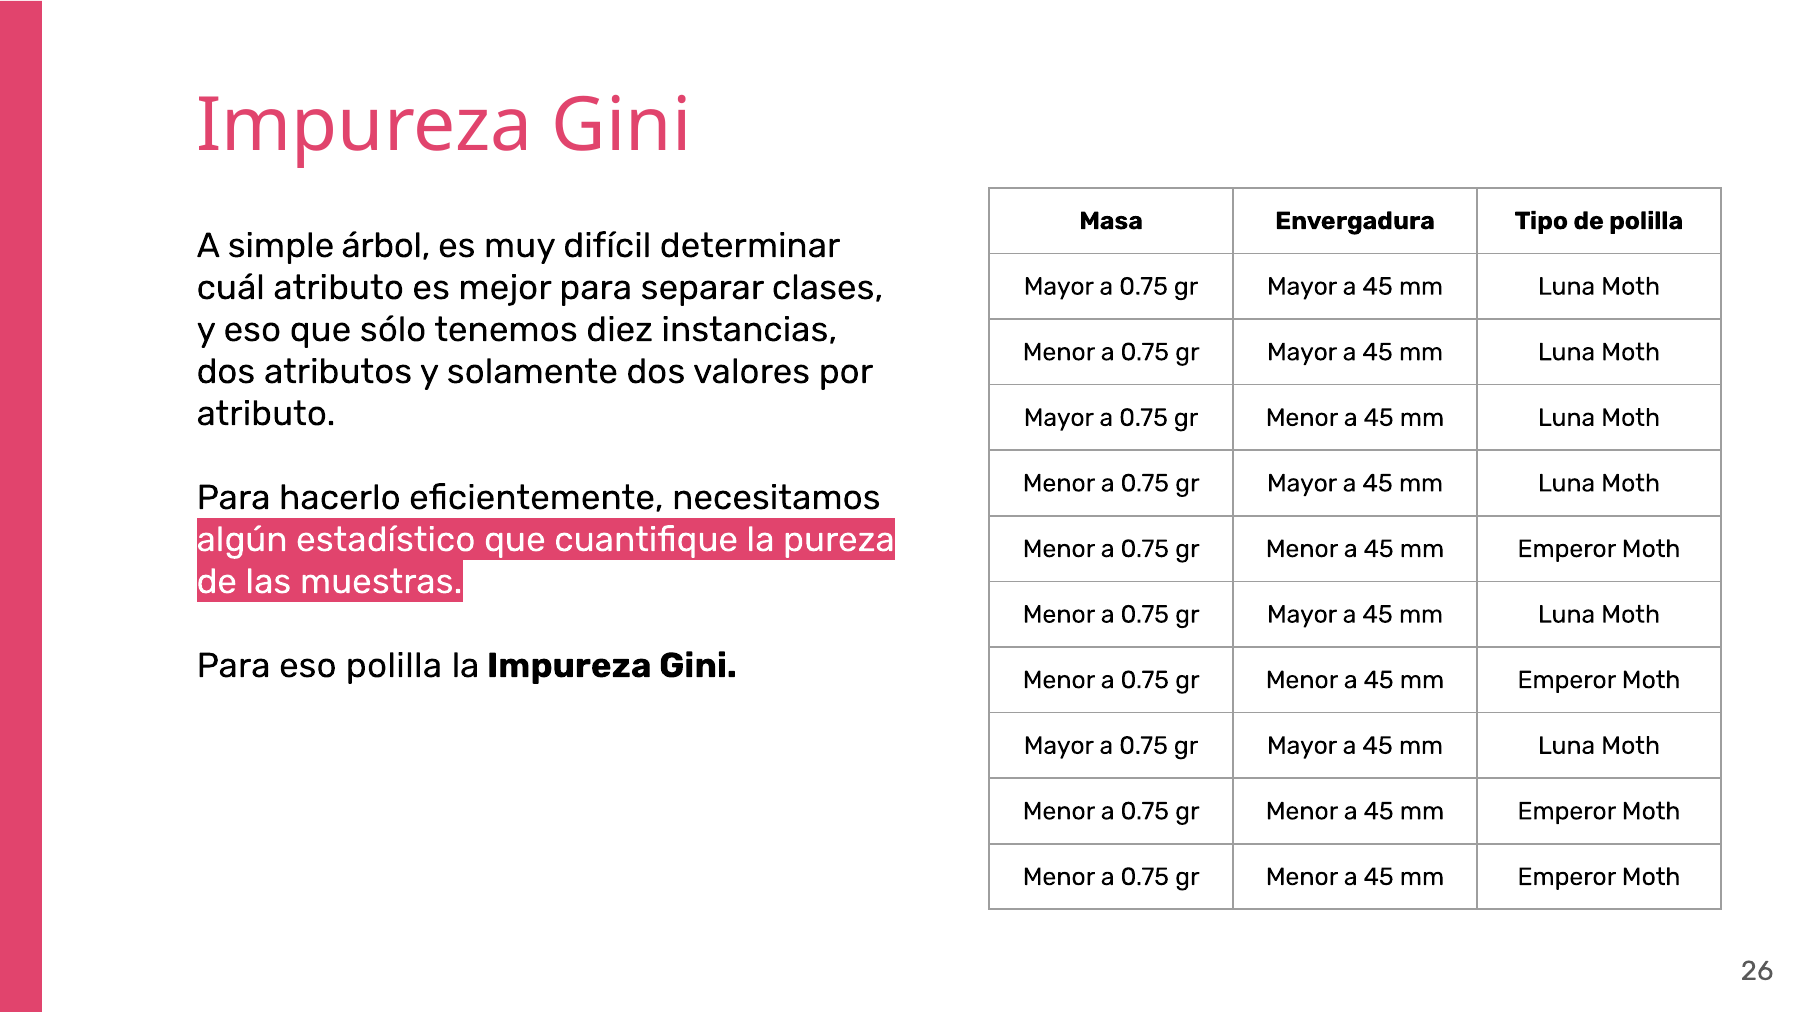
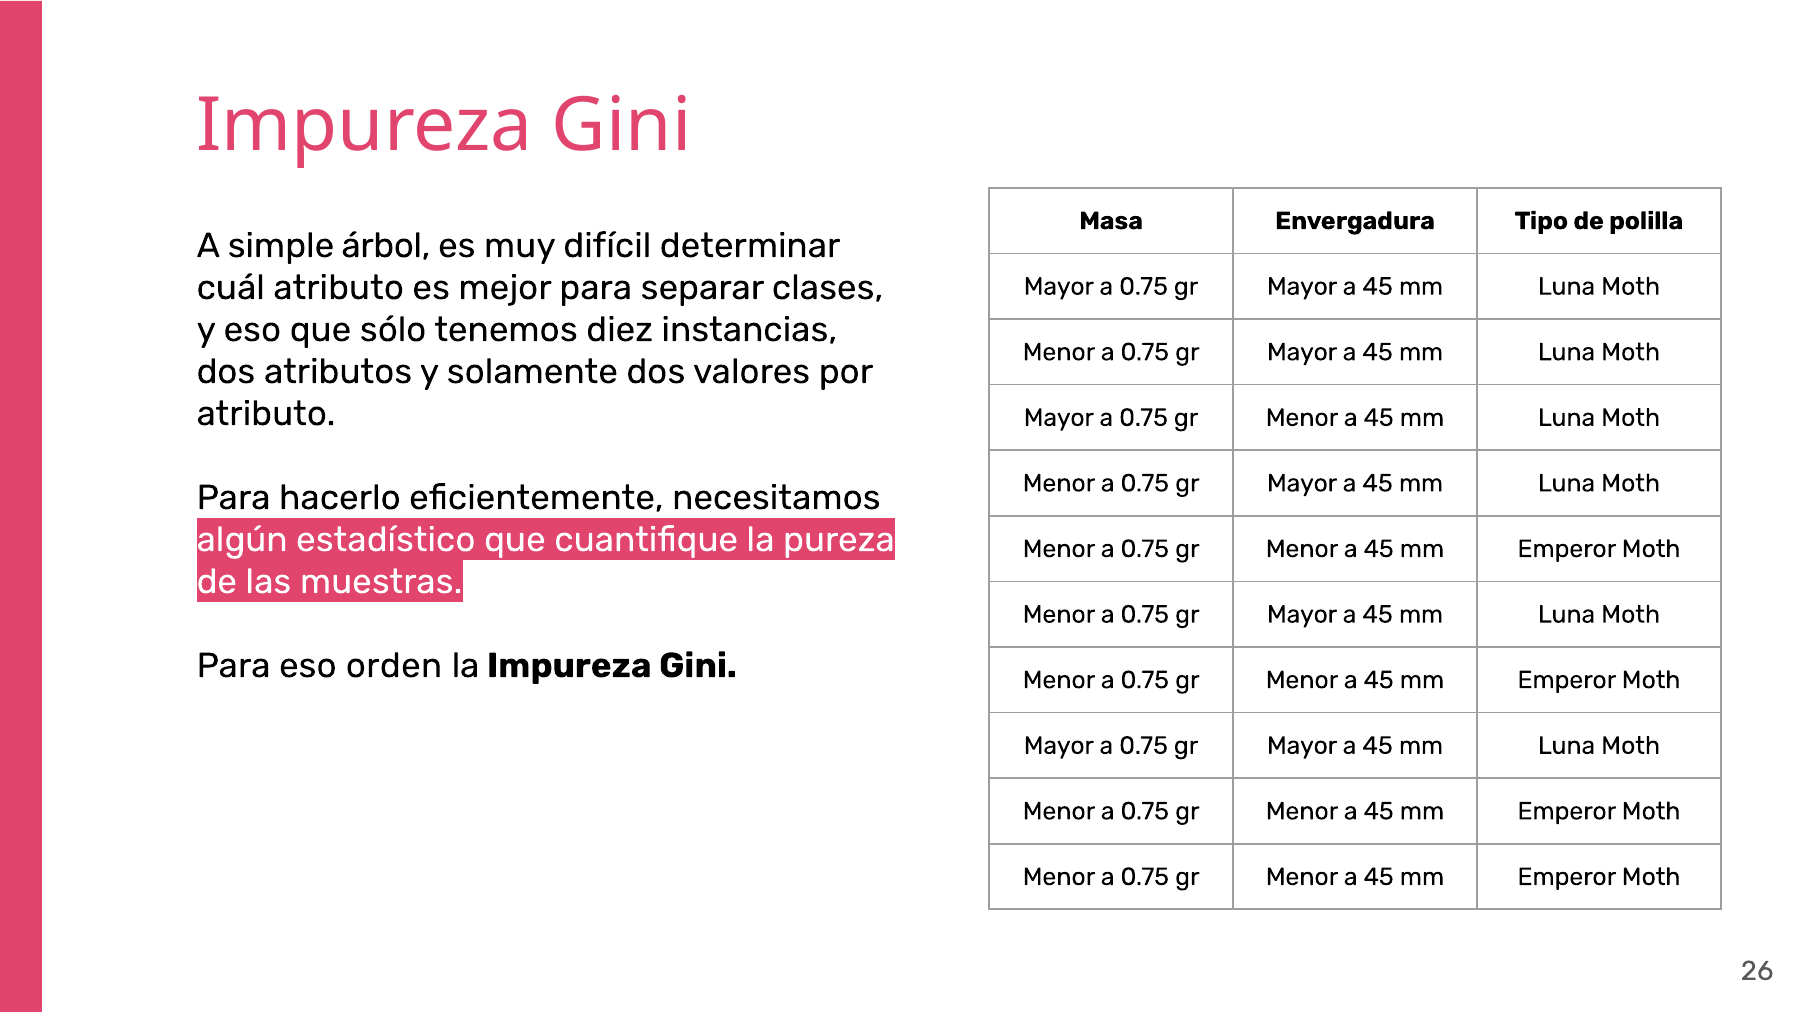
eso polilla: polilla -> orden (394, 666)
